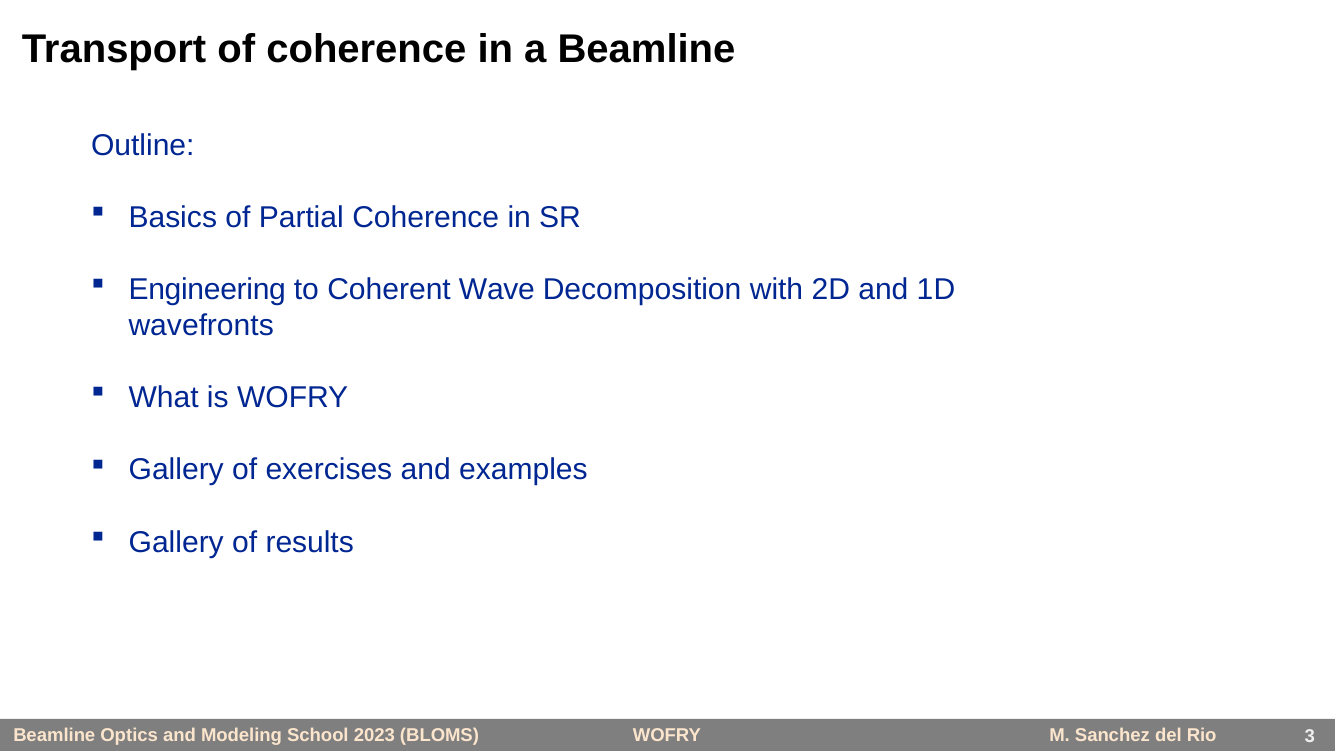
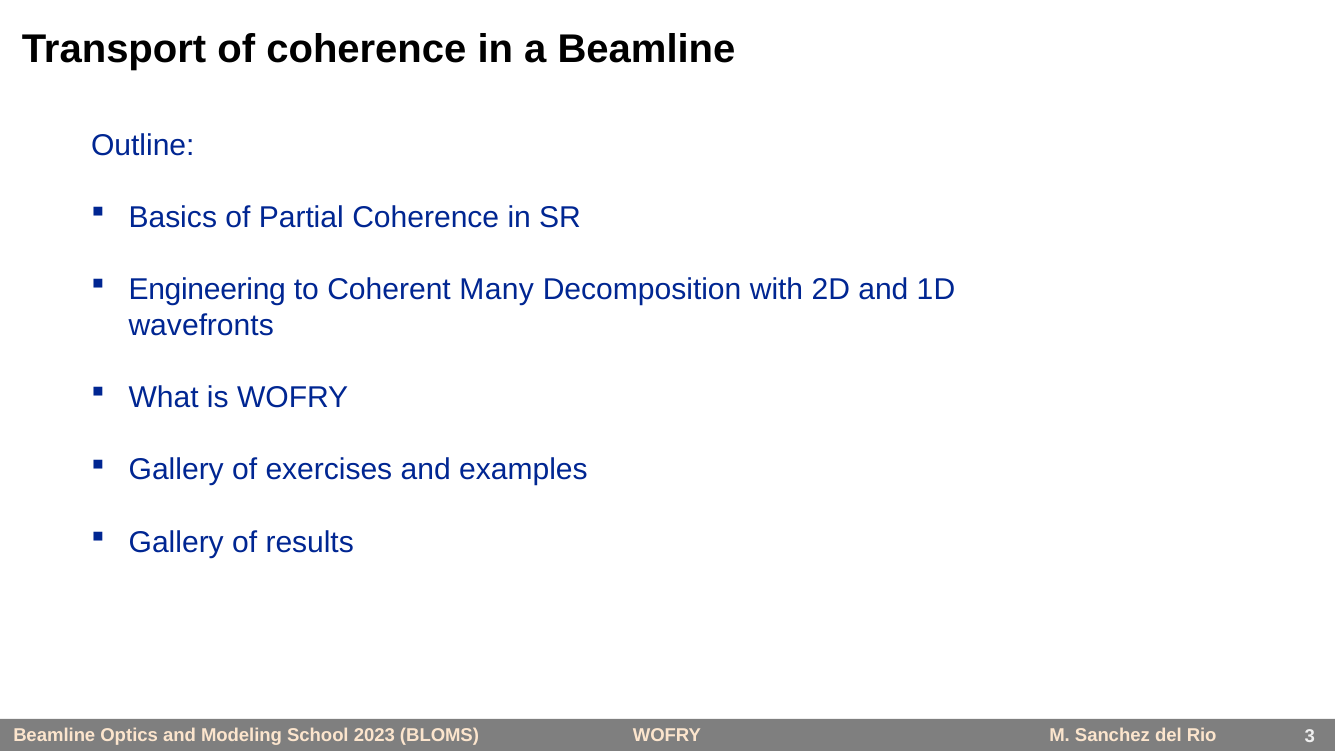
Wave: Wave -> Many (497, 290)
